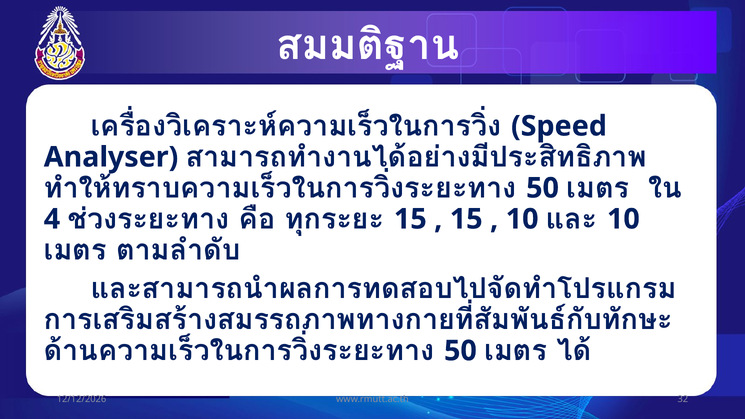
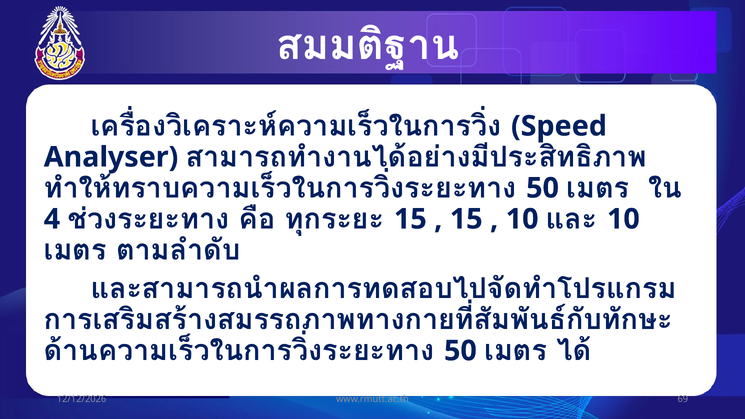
32: 32 -> 69 (683, 399)
